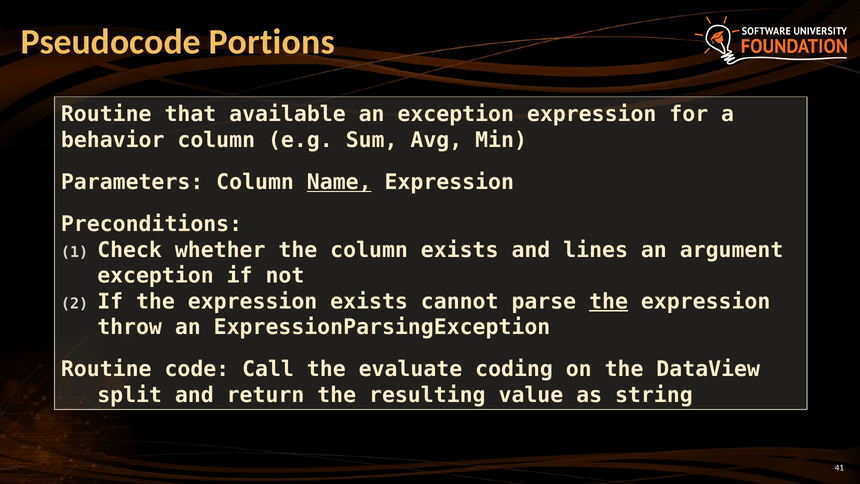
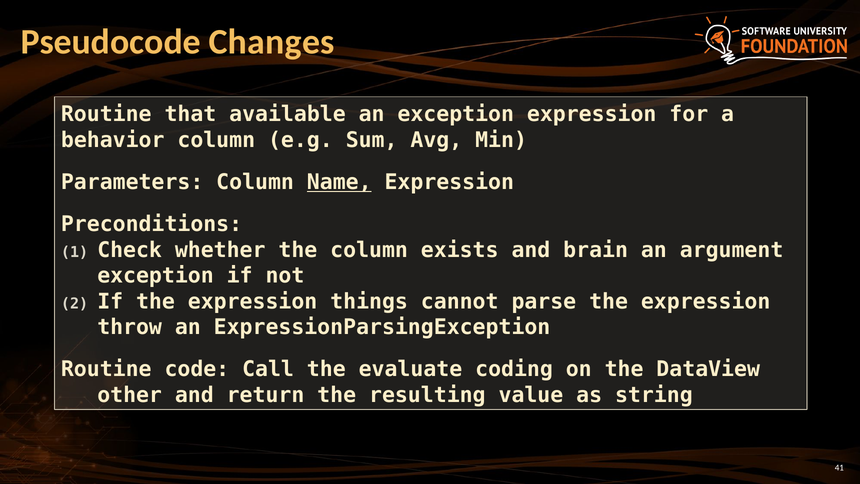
Portions: Portions -> Changes (272, 42)
lines: lines -> brain (596, 250)
expression exists: exists -> things (369, 301)
the underline: present -> none (609, 301)
split: split -> other (130, 395)
